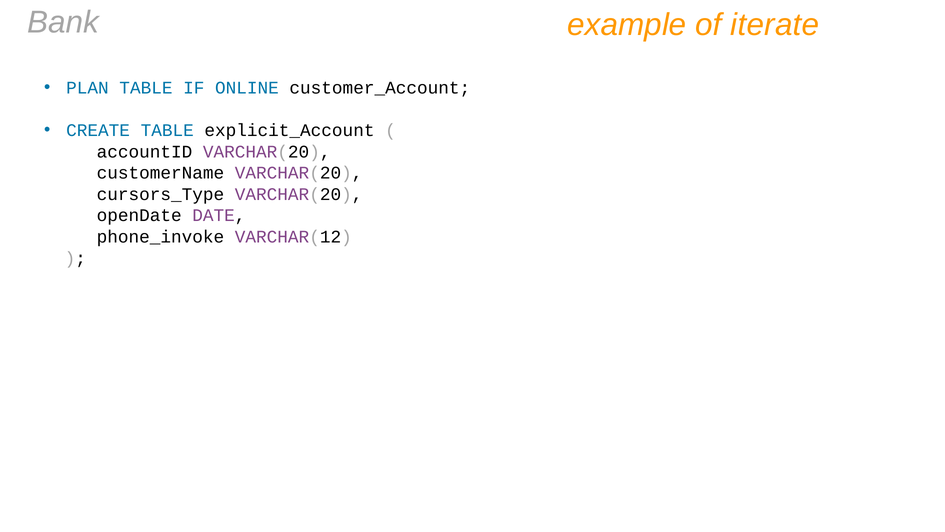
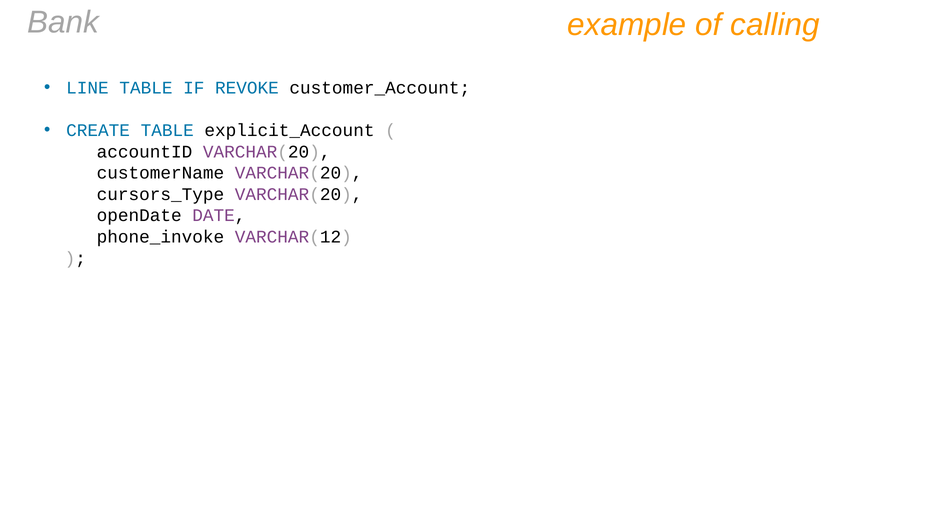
iterate: iterate -> calling (775, 25)
PLAN: PLAN -> LINE (87, 88)
ONLINE: ONLINE -> REVOKE (247, 88)
